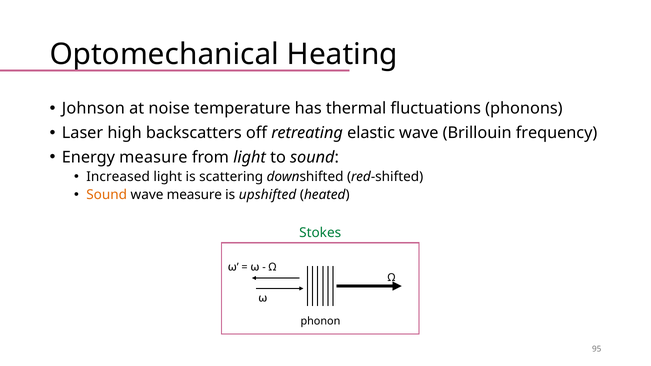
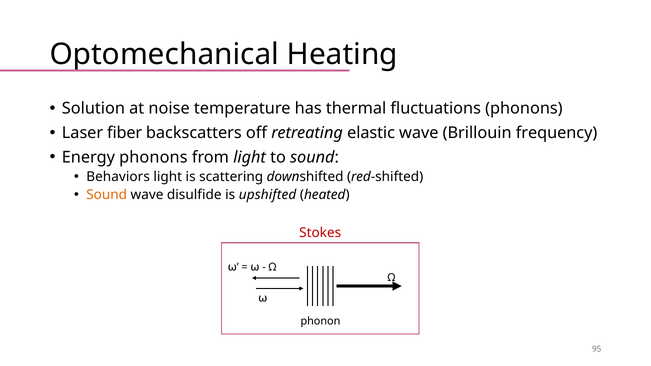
Johnson: Johnson -> Solution (93, 109)
high: high -> fiber (125, 133)
Energy measure: measure -> phonons (153, 157)
Increased: Increased -> Behaviors (118, 177)
wave measure: measure -> disulfide (194, 195)
Stokes colour: green -> red (320, 233)
